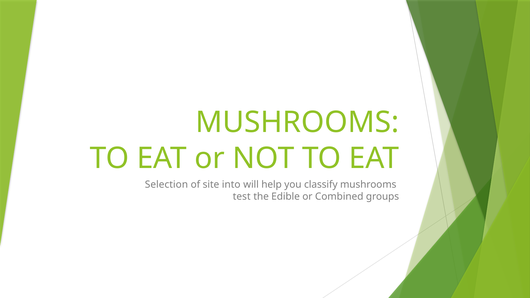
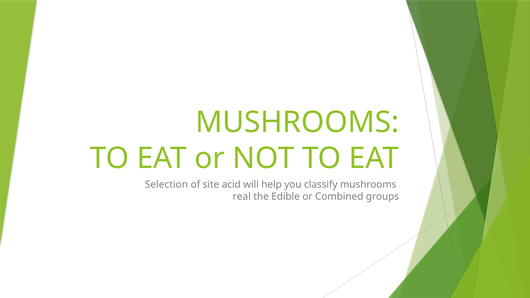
into: into -> acid (231, 185)
test: test -> real (242, 197)
